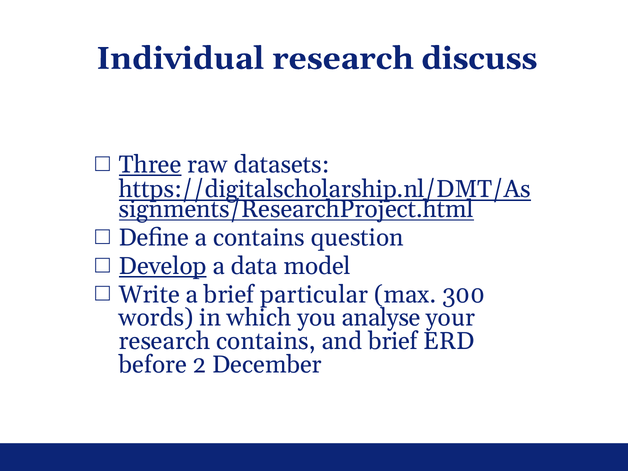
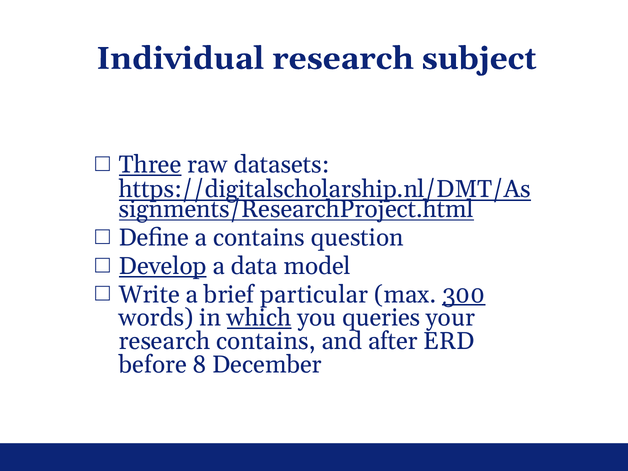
discuss: discuss -> subject (479, 58)
300 underline: none -> present (464, 294)
which underline: none -> present (259, 318)
analyse: analyse -> queries (381, 318)
and brief: brief -> after (393, 341)
2: 2 -> 8 (200, 365)
